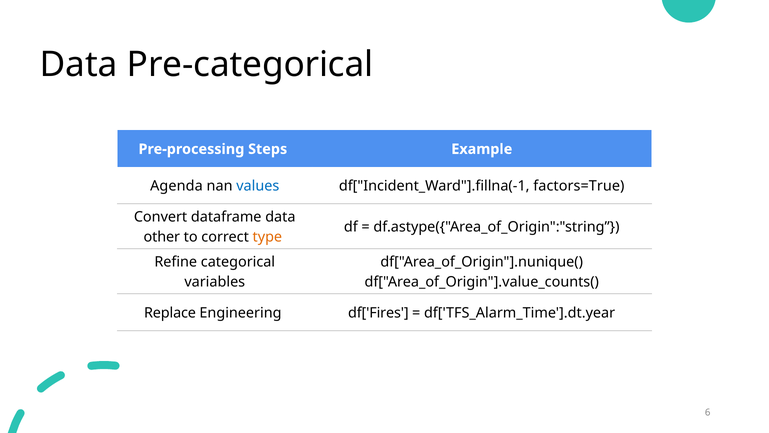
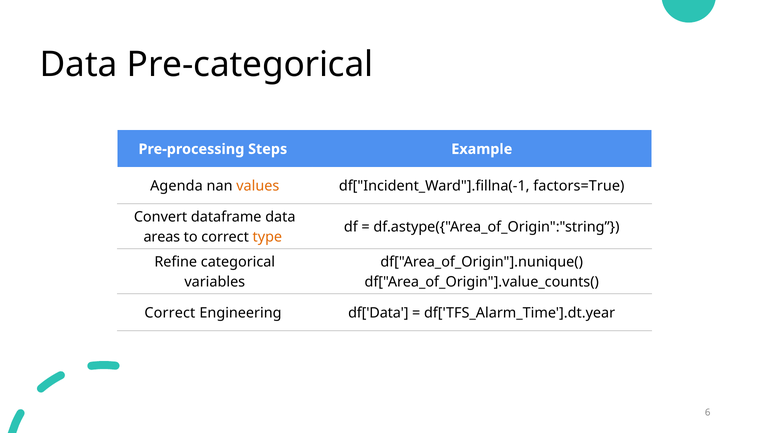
values colour: blue -> orange (258, 186)
other: other -> areas (162, 237)
Replace: Replace -> Correct (170, 313)
df['Fires: df['Fires -> df['Data (378, 313)
